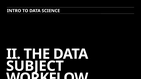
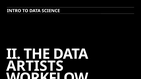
SUBJECT: SUBJECT -> ARTISTS (35, 66)
